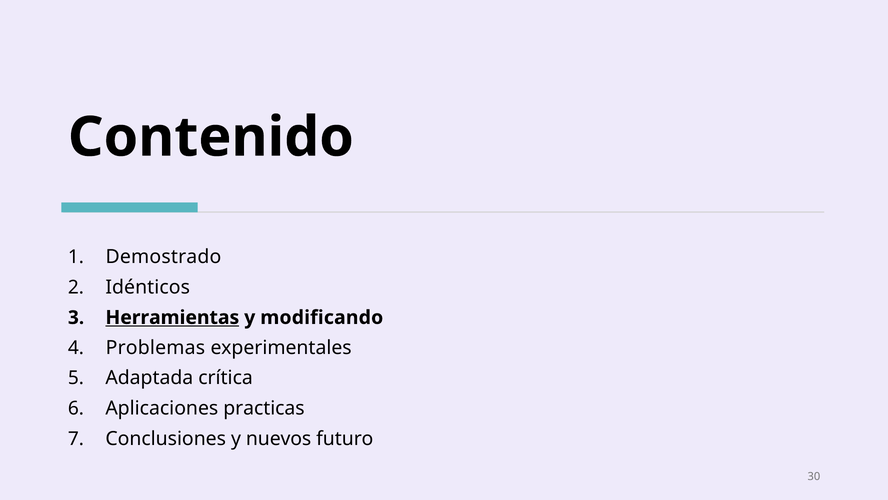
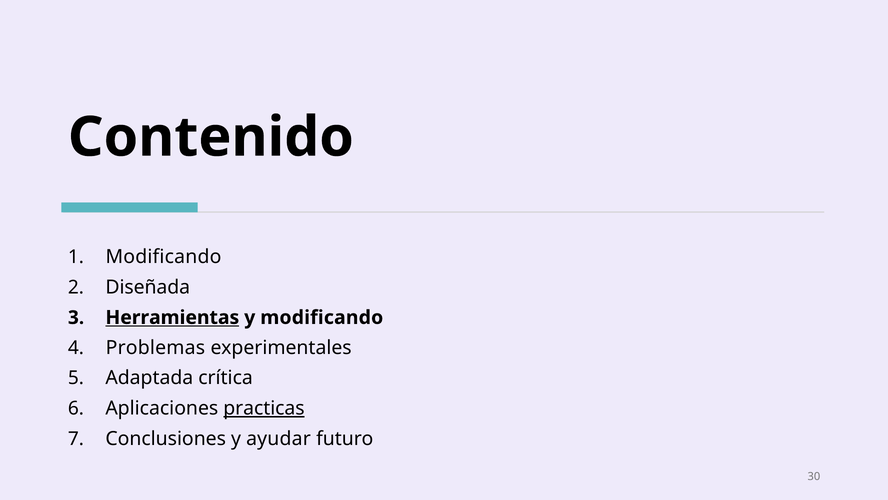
Demostrado: Demostrado -> Modificando (163, 257)
Idénticos: Idénticos -> Diseñada (148, 287)
practicas underline: none -> present (264, 408)
nuevos: nuevos -> ayudar (278, 438)
